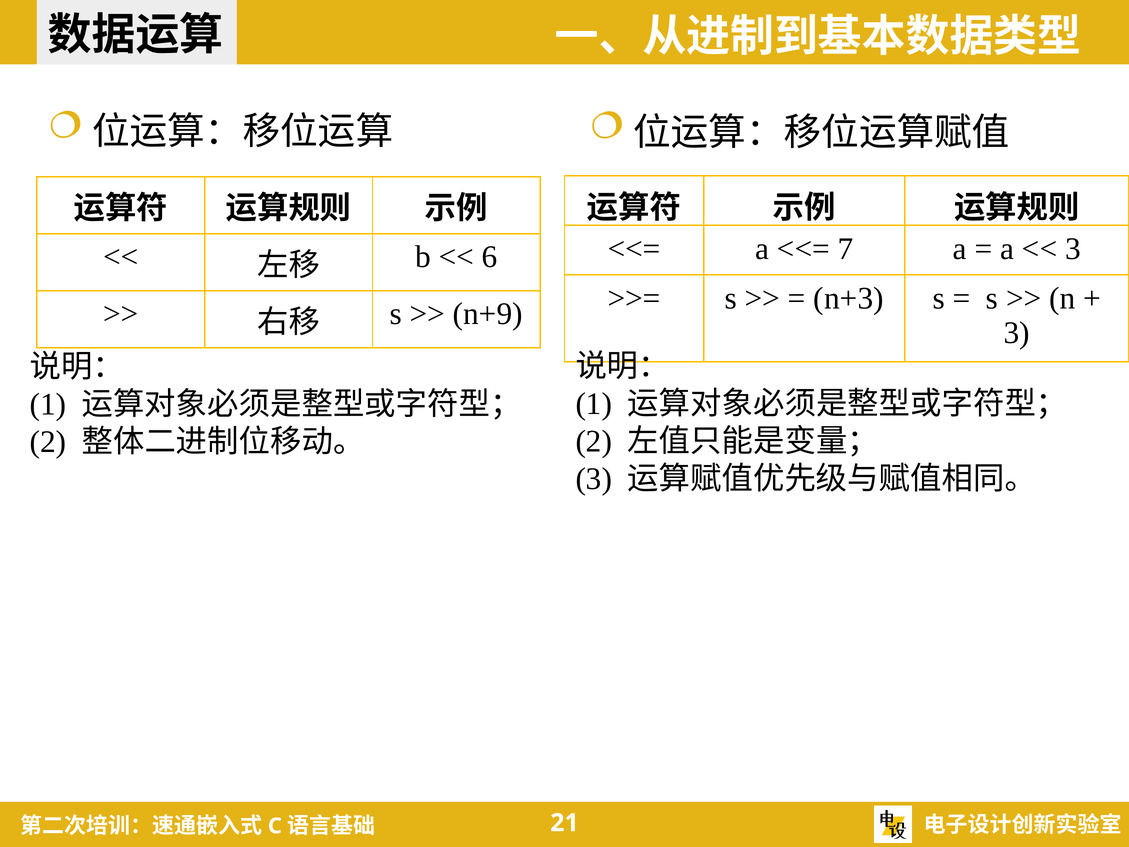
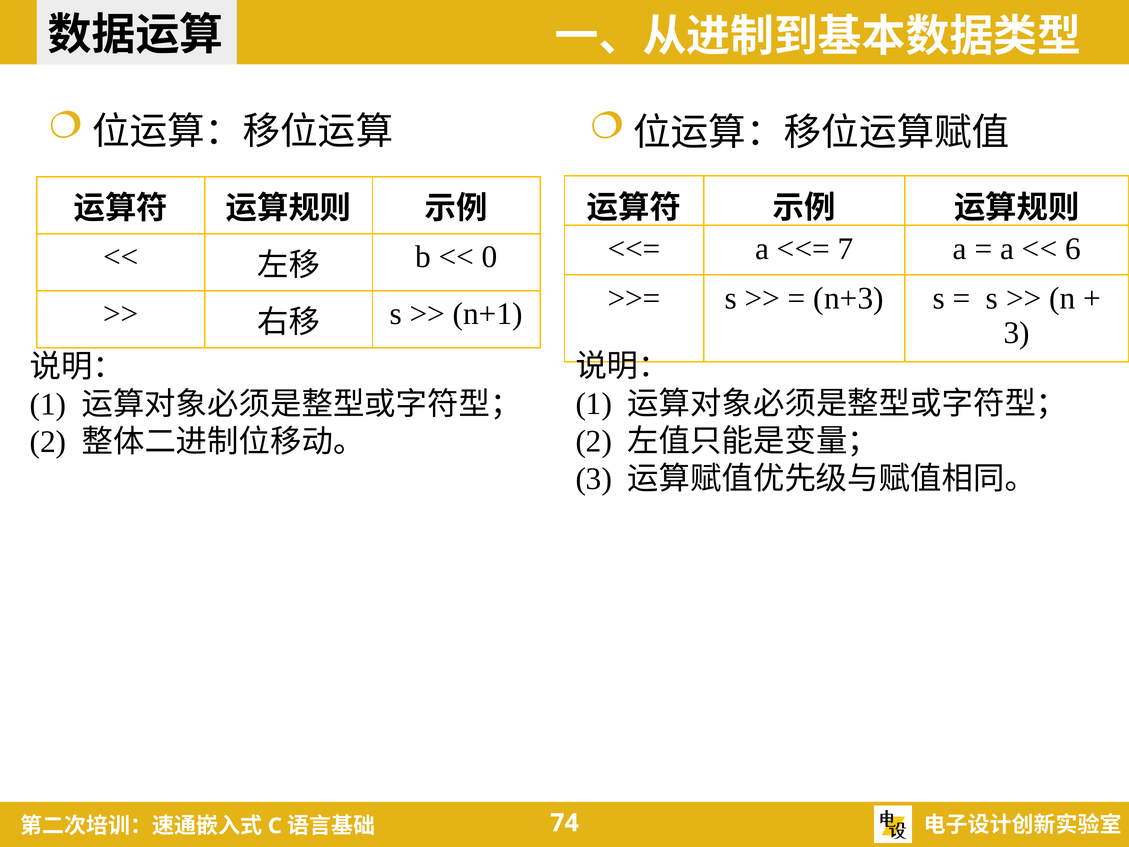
3: 3 -> 6 (1073, 249)
6: 6 -> 0 (490, 257)
n+9: n+9 -> n+1 (488, 314)
21: 21 -> 74 (565, 823)
